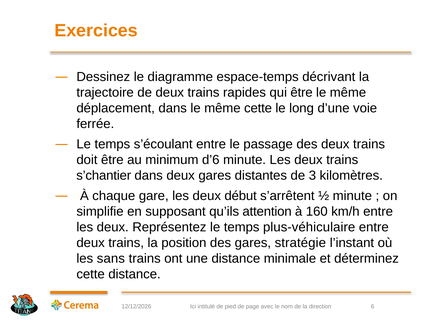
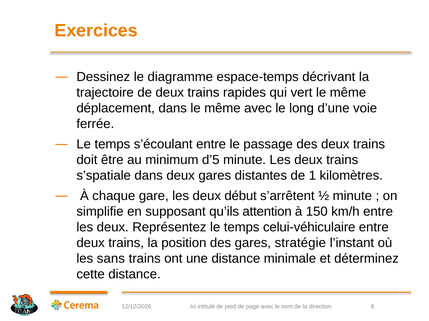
qui être: être -> vert (302, 93)
même cette: cette -> avec (258, 108)
d’6: d’6 -> d’5 (211, 160)
s’chantier: s’chantier -> s’spatiale (104, 176)
3: 3 -> 1 (312, 176)
160: 160 -> 150 (317, 212)
plus-véhiculaire: plus-véhiculaire -> celui-véhiculaire (309, 228)
